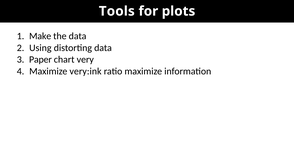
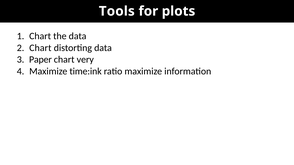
Make: Make -> Chart (40, 36)
Using: Using -> Chart (40, 48)
very:ink: very:ink -> time:ink (86, 71)
